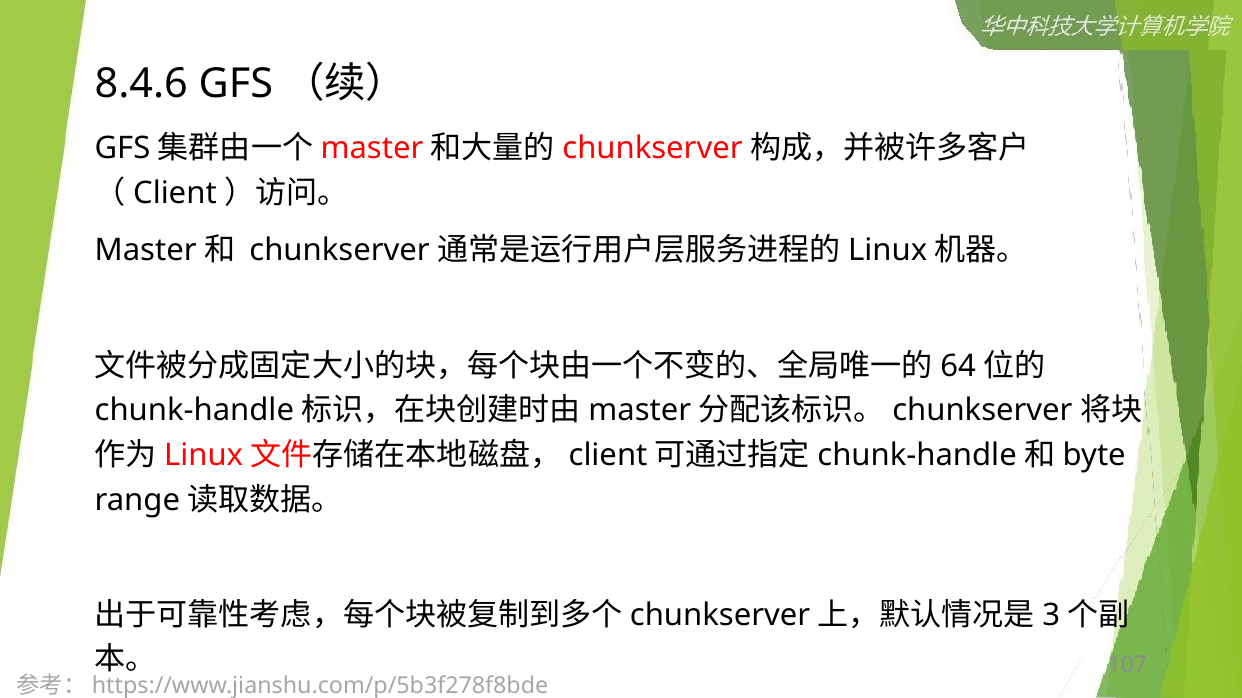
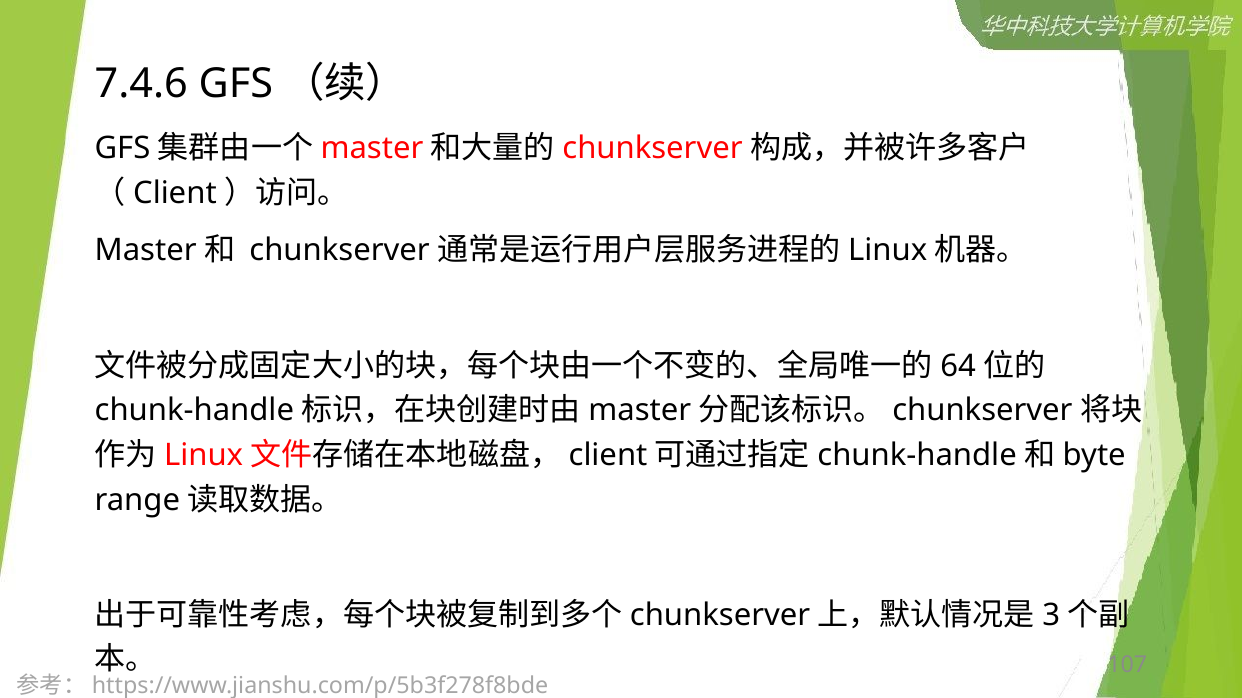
8.4.6: 8.4.6 -> 7.4.6 (141, 84)
